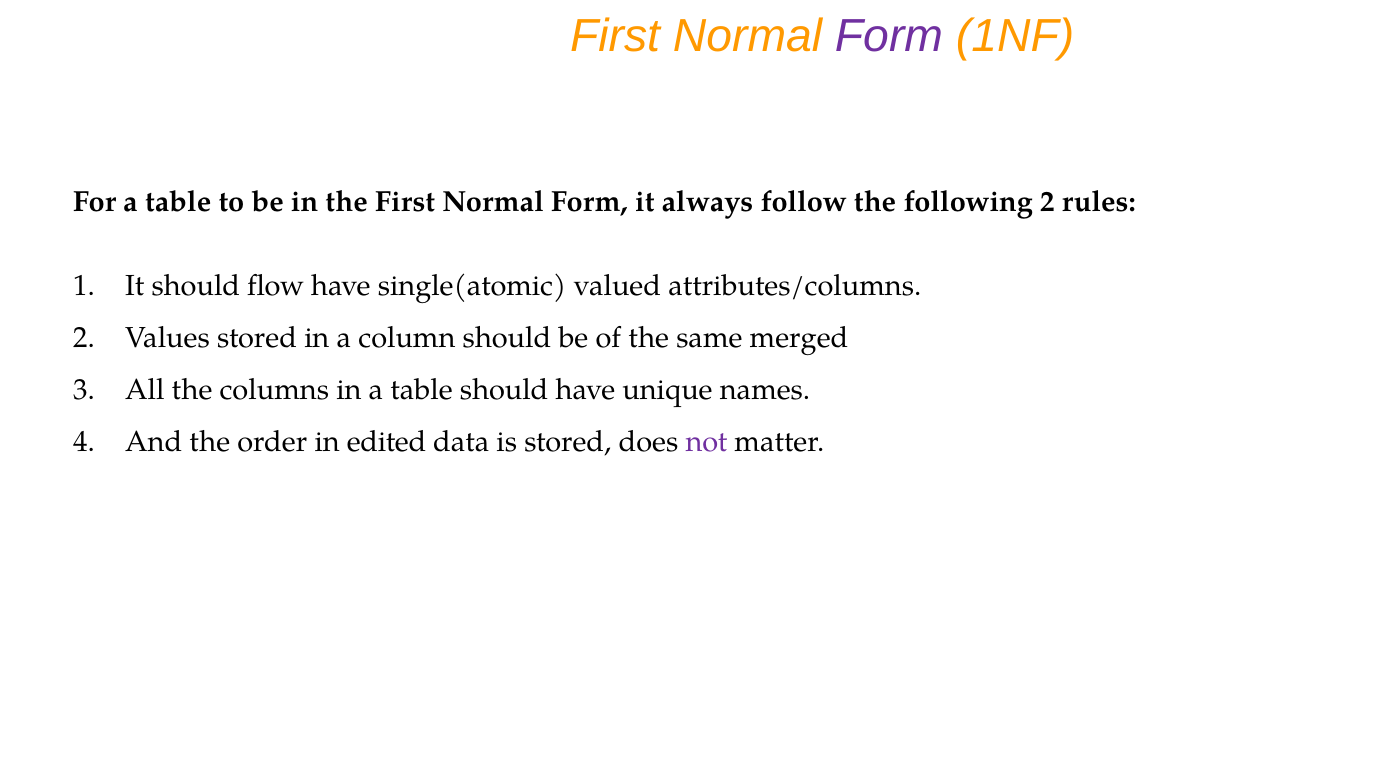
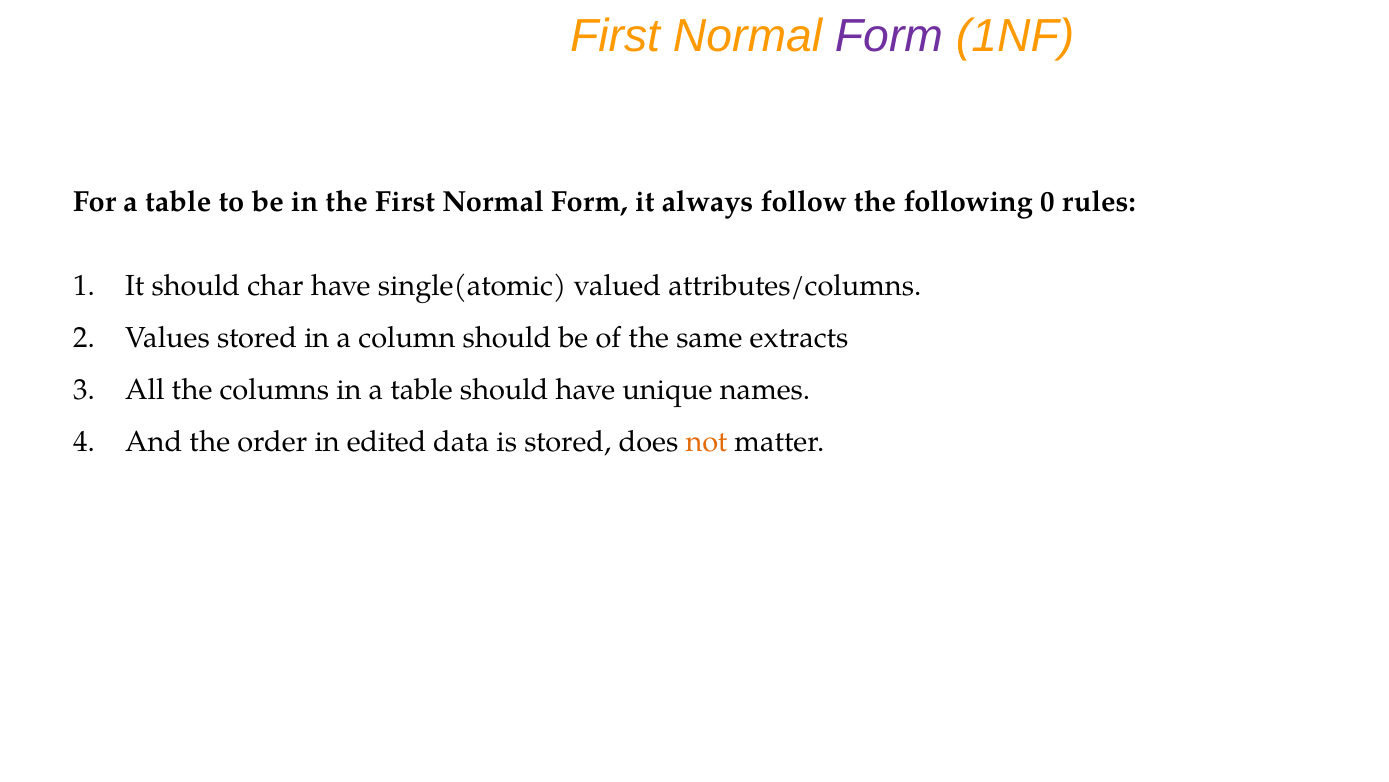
following 2: 2 -> 0 (1047, 202)
flow: flow -> char (276, 285)
merged: merged -> extracts (799, 337)
not colour: purple -> orange (706, 441)
